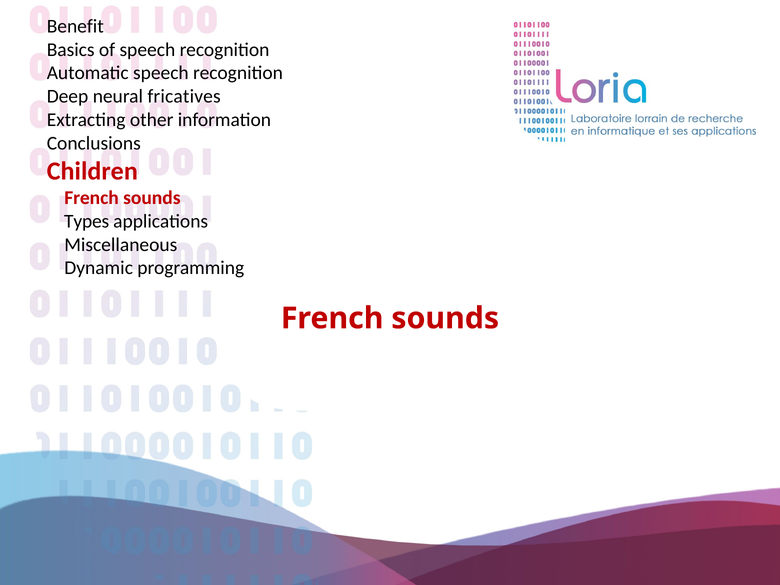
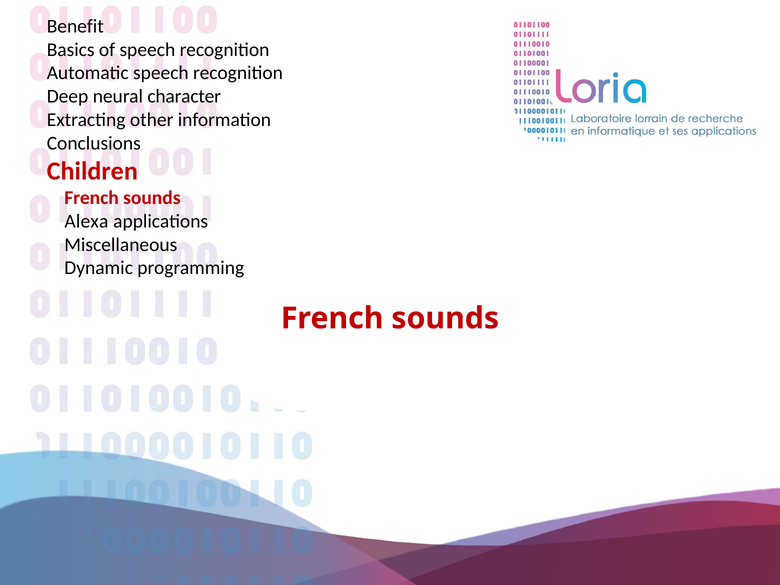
fricatives: fricatives -> character (184, 96)
Types: Types -> Alexa (86, 221)
